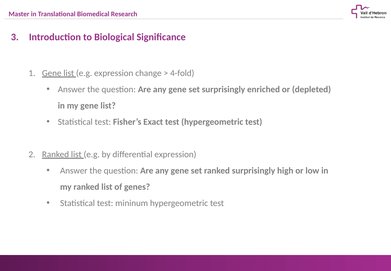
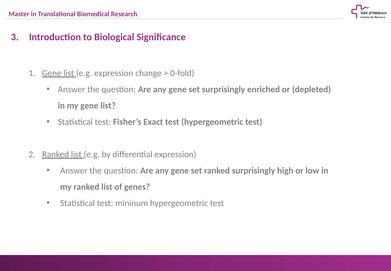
4-fold: 4-fold -> 0-fold (182, 73)
